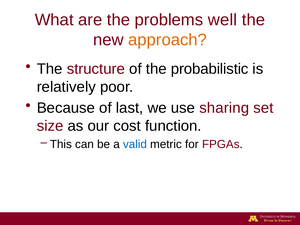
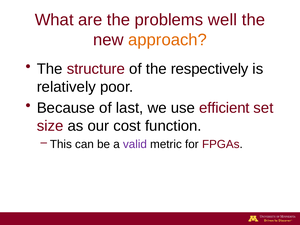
probabilistic: probabilistic -> respectively (210, 69)
sharing: sharing -> efficient (224, 108)
valid colour: blue -> purple (135, 144)
